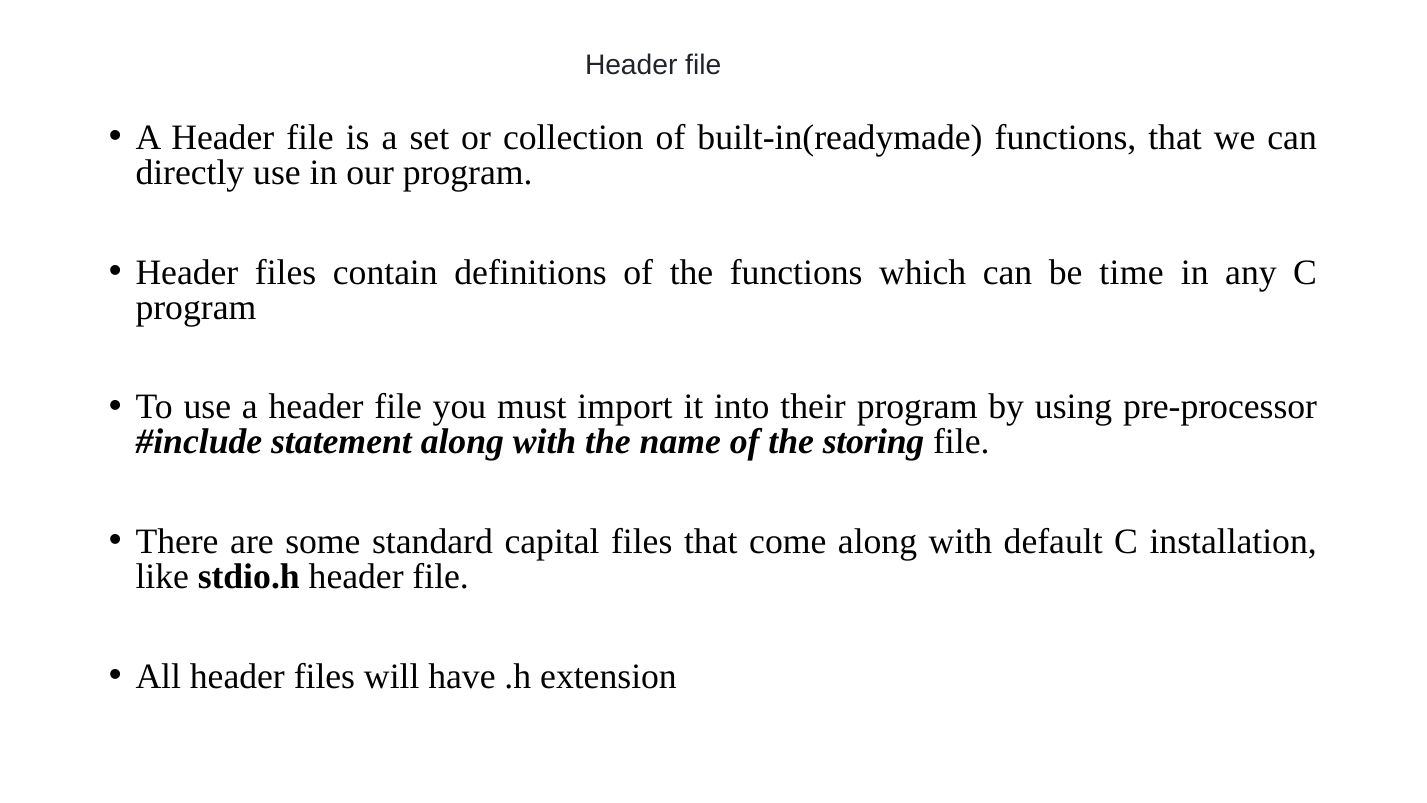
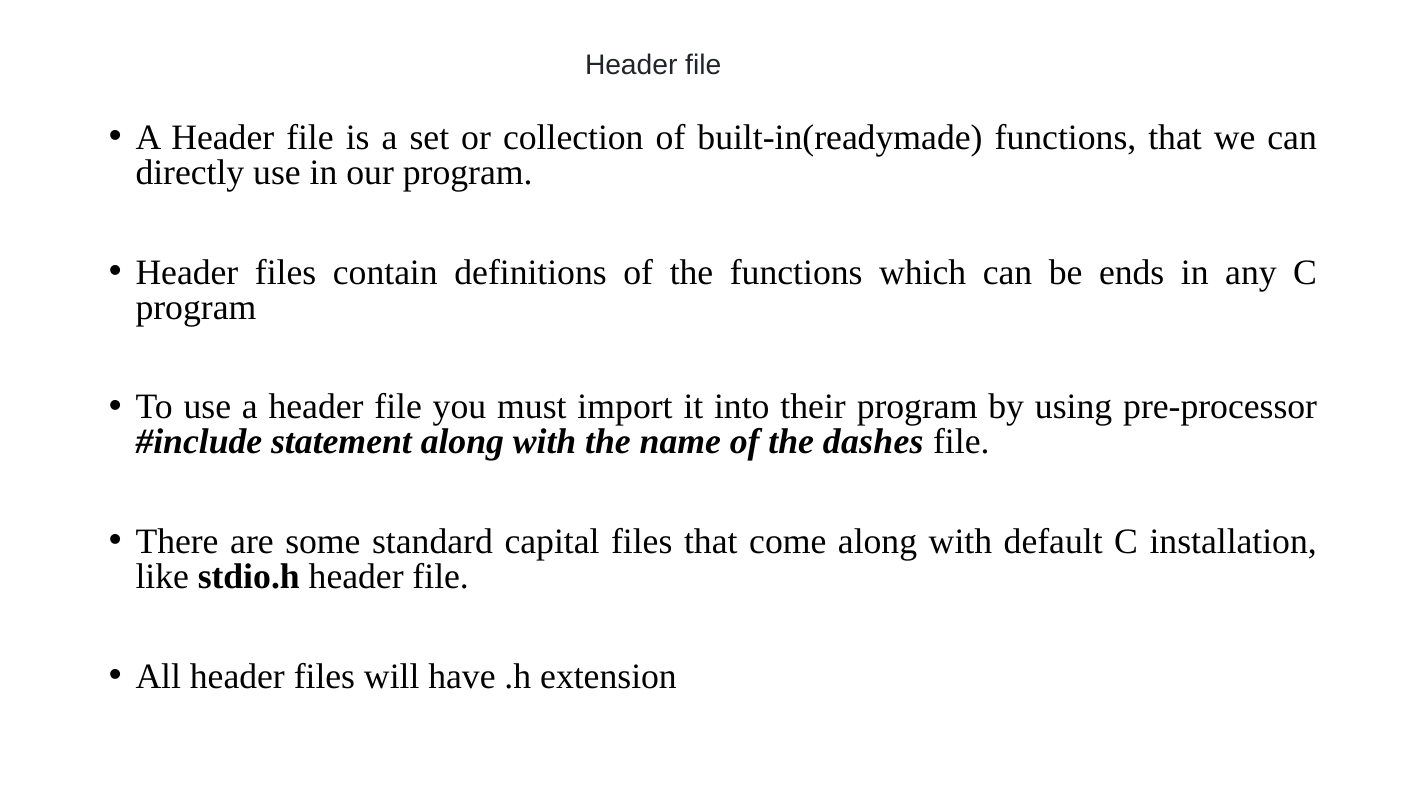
time: time -> ends (1132, 272)
storing: storing -> dashes (873, 442)
